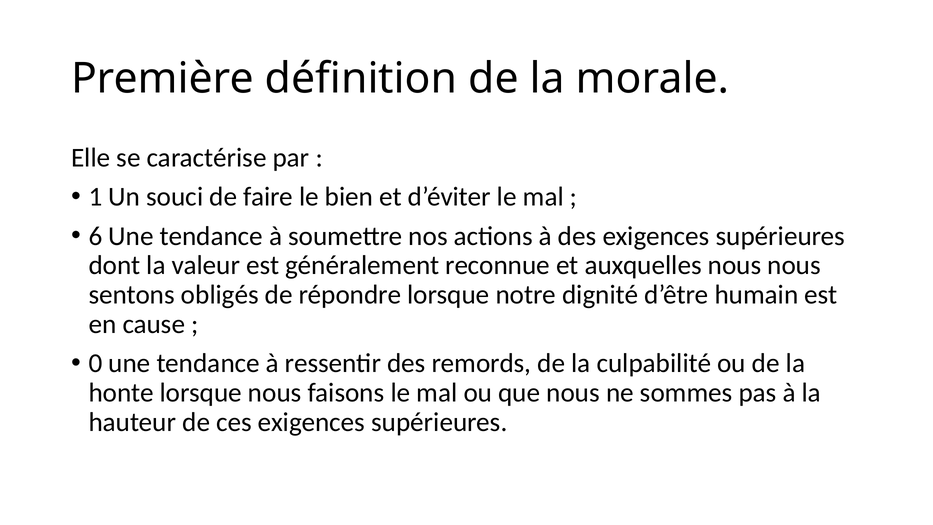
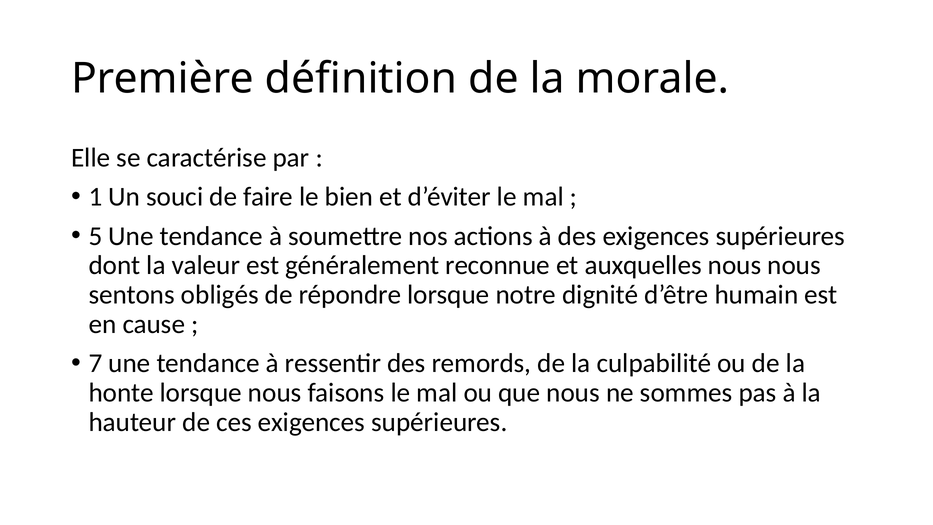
6: 6 -> 5 (96, 236)
0: 0 -> 7 (96, 363)
